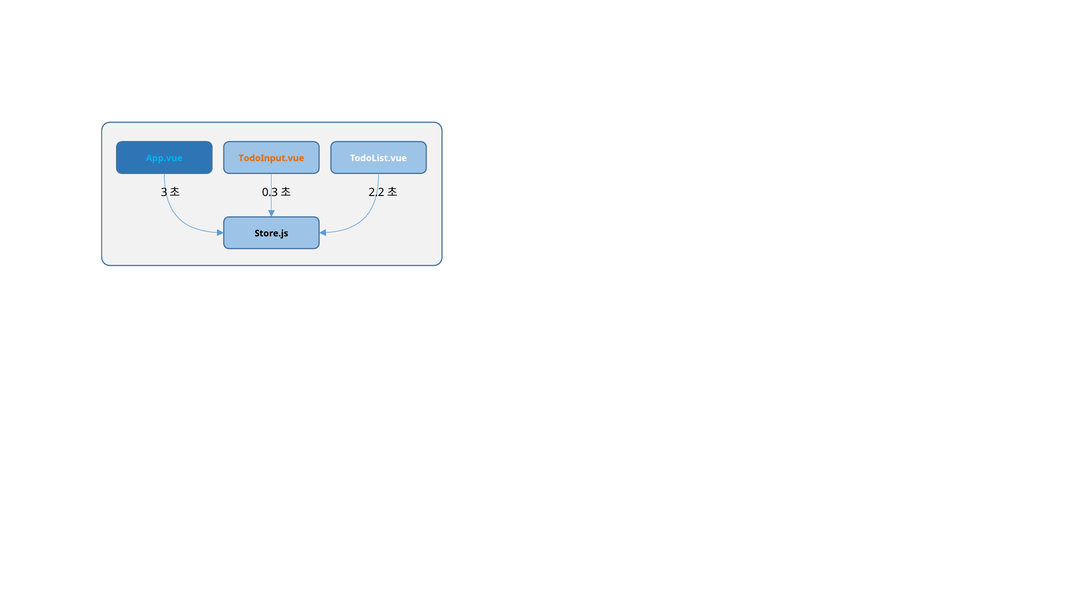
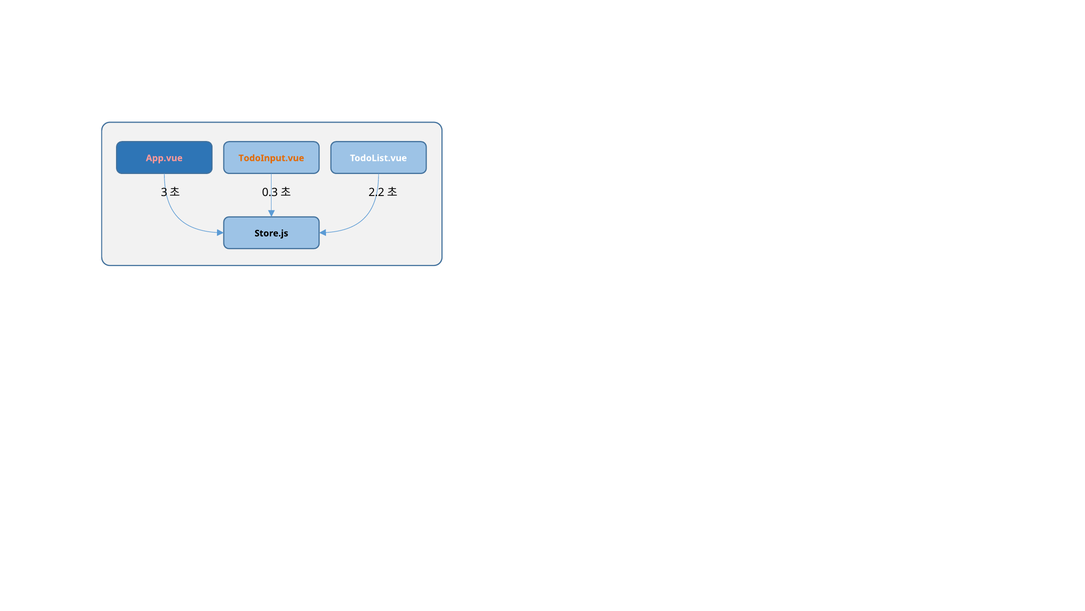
App.vue colour: light blue -> pink (164, 158)
